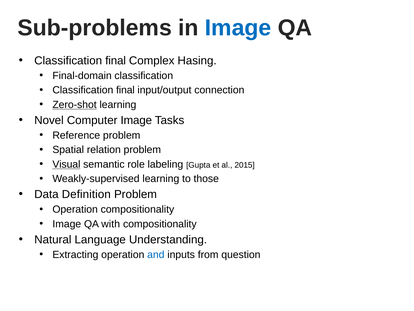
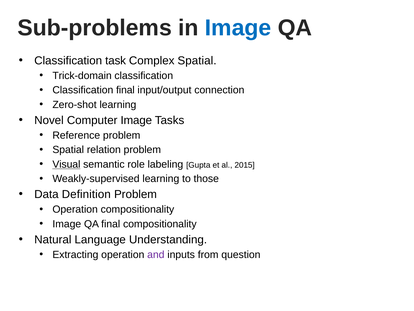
final: final -> task (116, 60)
Complex Hasing: Hasing -> Spatial (197, 60)
Final-domain: Final-domain -> Trick-domain (82, 76)
Zero-shot underline: present -> none (75, 105)
QA with: with -> final (111, 224)
and colour: blue -> purple (156, 254)
